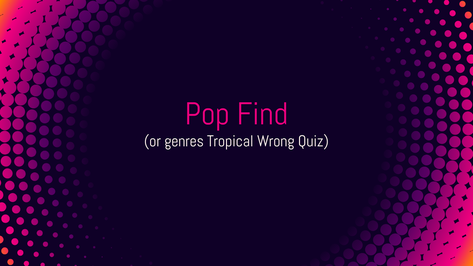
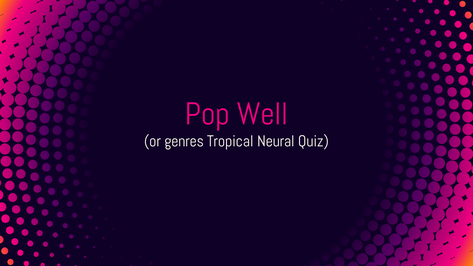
Find: Find -> Well (263, 114)
Wrong: Wrong -> Neural (276, 141)
